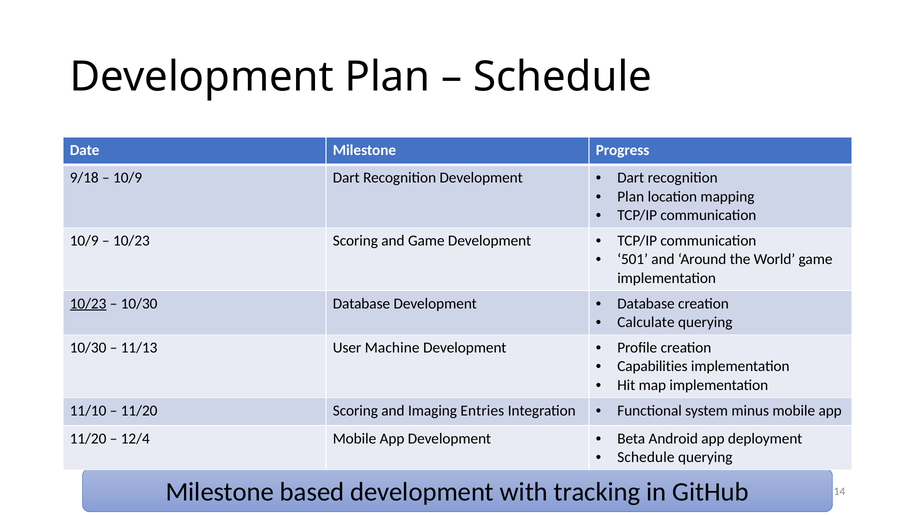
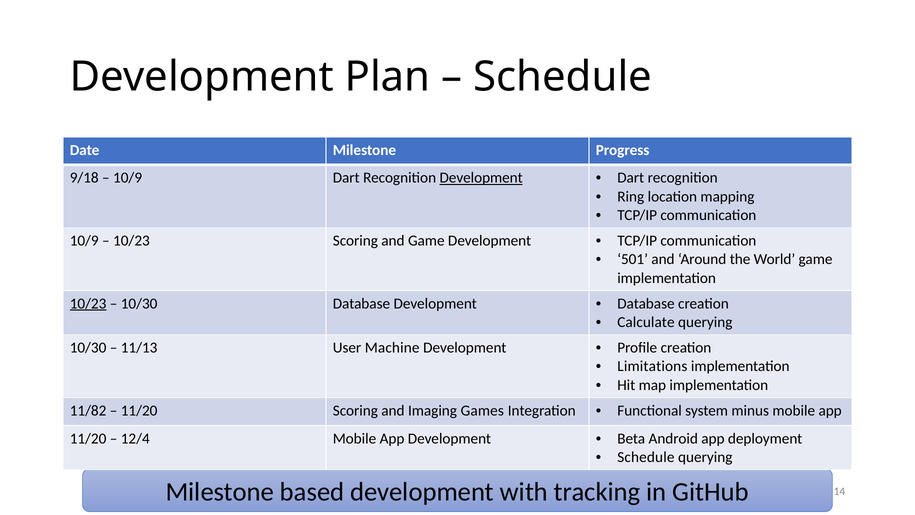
Development underline: none -> present (481, 178)
Plan: Plan -> Ring (631, 196)
Capabilities: Capabilities -> Limitations (652, 366)
11/10: 11/10 -> 11/82 (88, 410)
Entries: Entries -> Games (482, 410)
